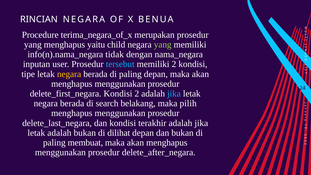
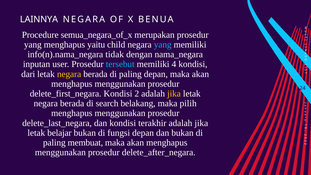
RINCIAN: RINCIAN -> LAINNYA (39, 19)
terima_negara_of_x: terima_negara_of_x -> semua_negara_of_x (97, 35)
yang colour: light green -> light blue (163, 45)
memiliki 2: 2 -> 4 (174, 64)
tipe: tipe -> dari (28, 74)
jika colour: light blue -> yellow (174, 94)
letak adalah: adalah -> belajar (59, 133)
dilihat: dilihat -> fungsi (119, 133)
